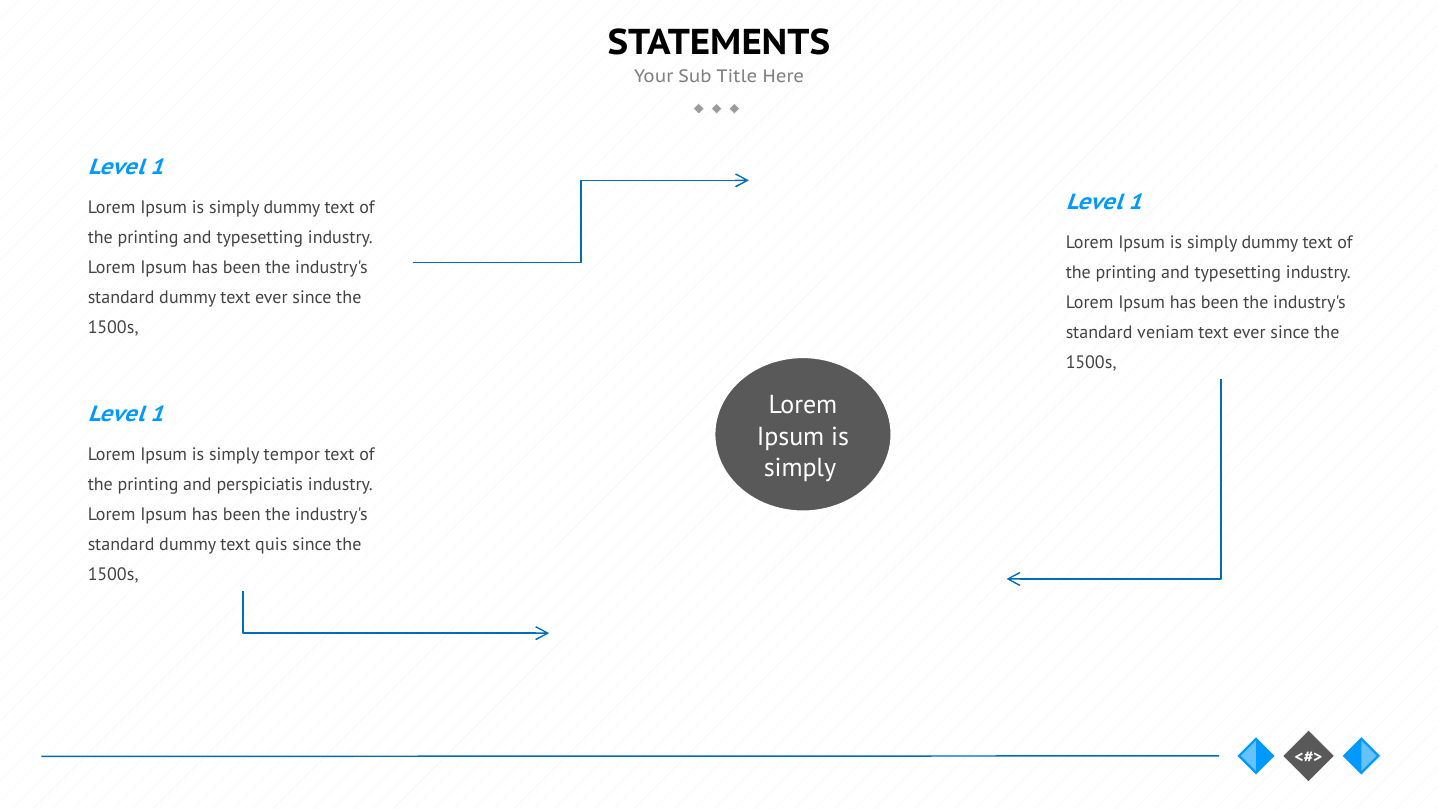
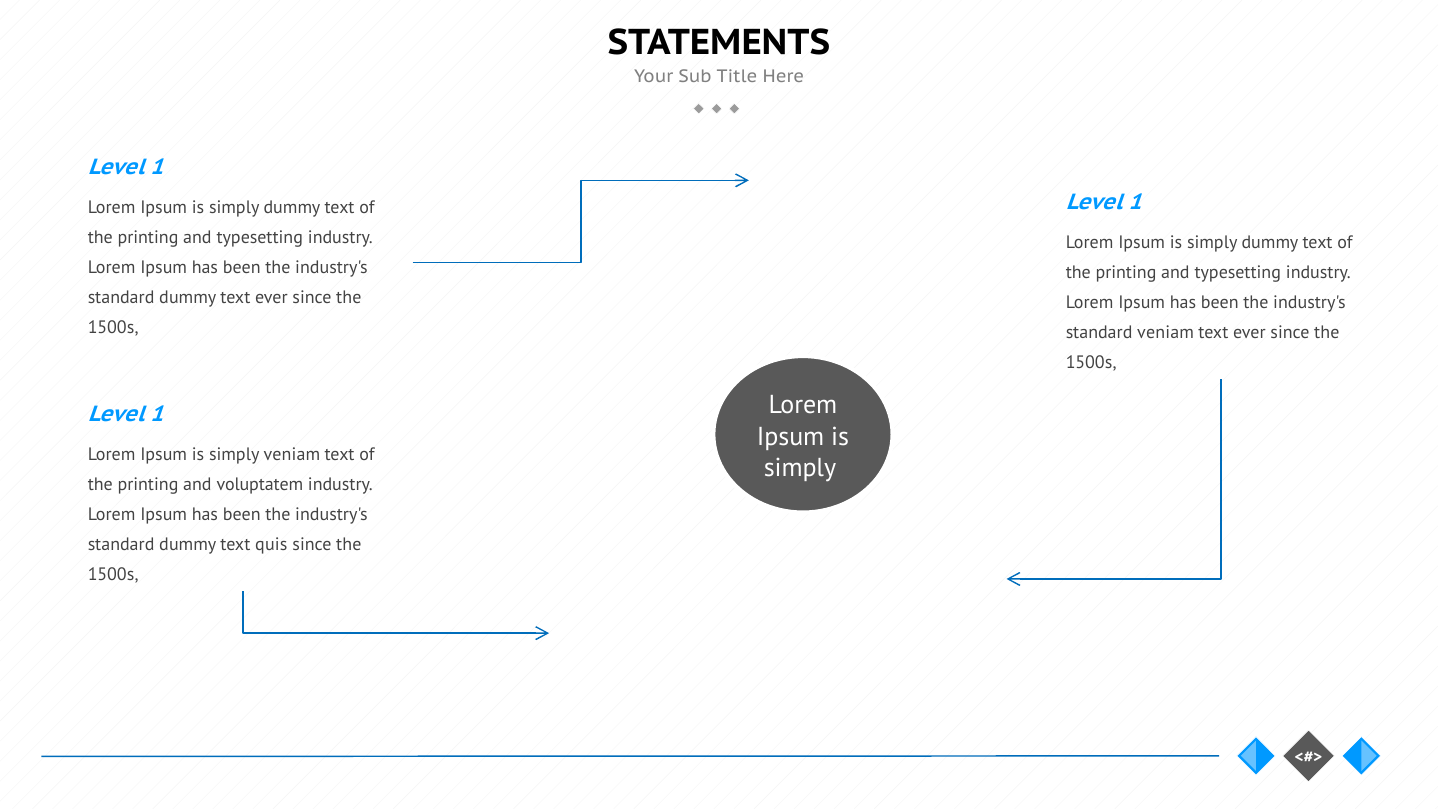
simply tempor: tempor -> veniam (292, 455)
perspiciatis: perspiciatis -> voluptatem (260, 485)
